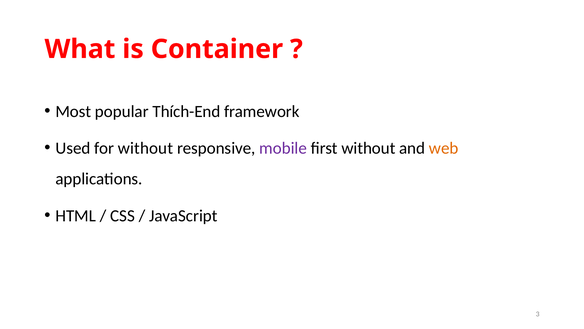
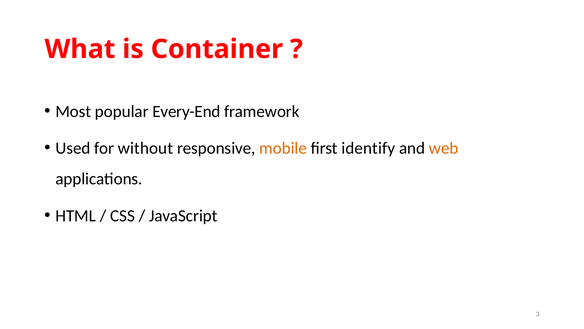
Thích-End: Thích-End -> Every-End (186, 111)
mobile colour: purple -> orange (283, 148)
first without: without -> identify (368, 148)
